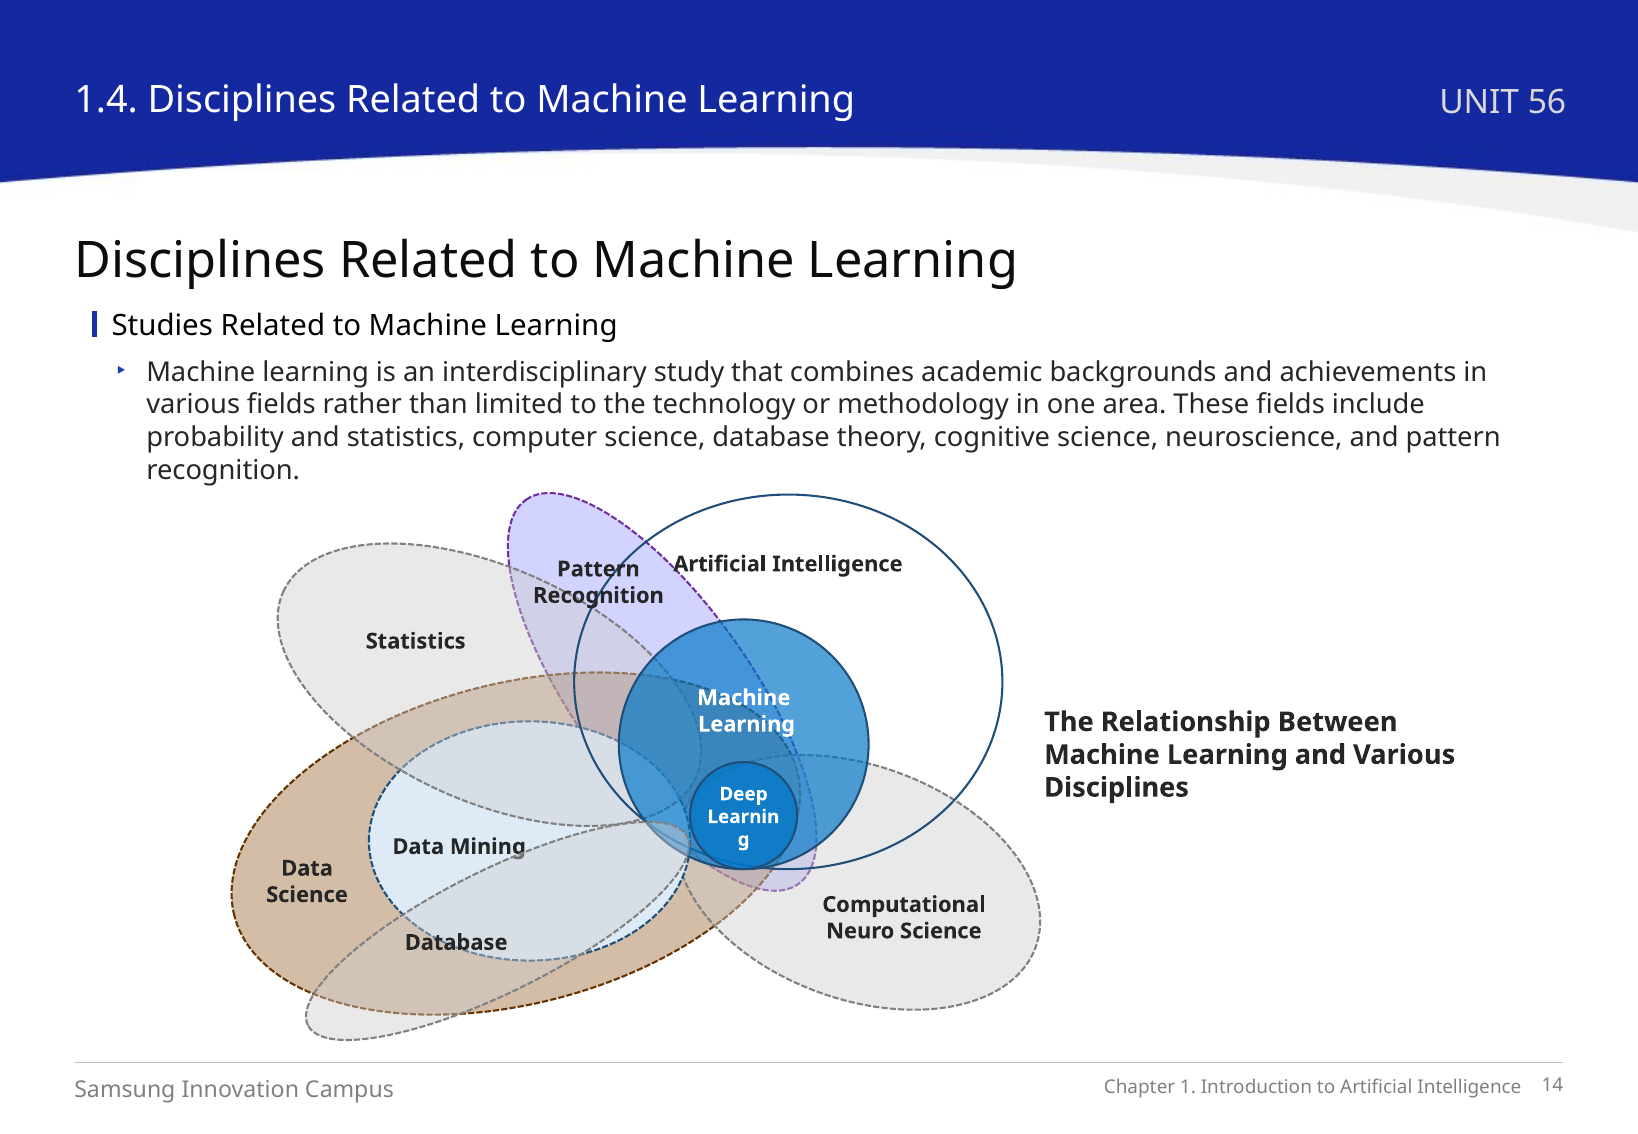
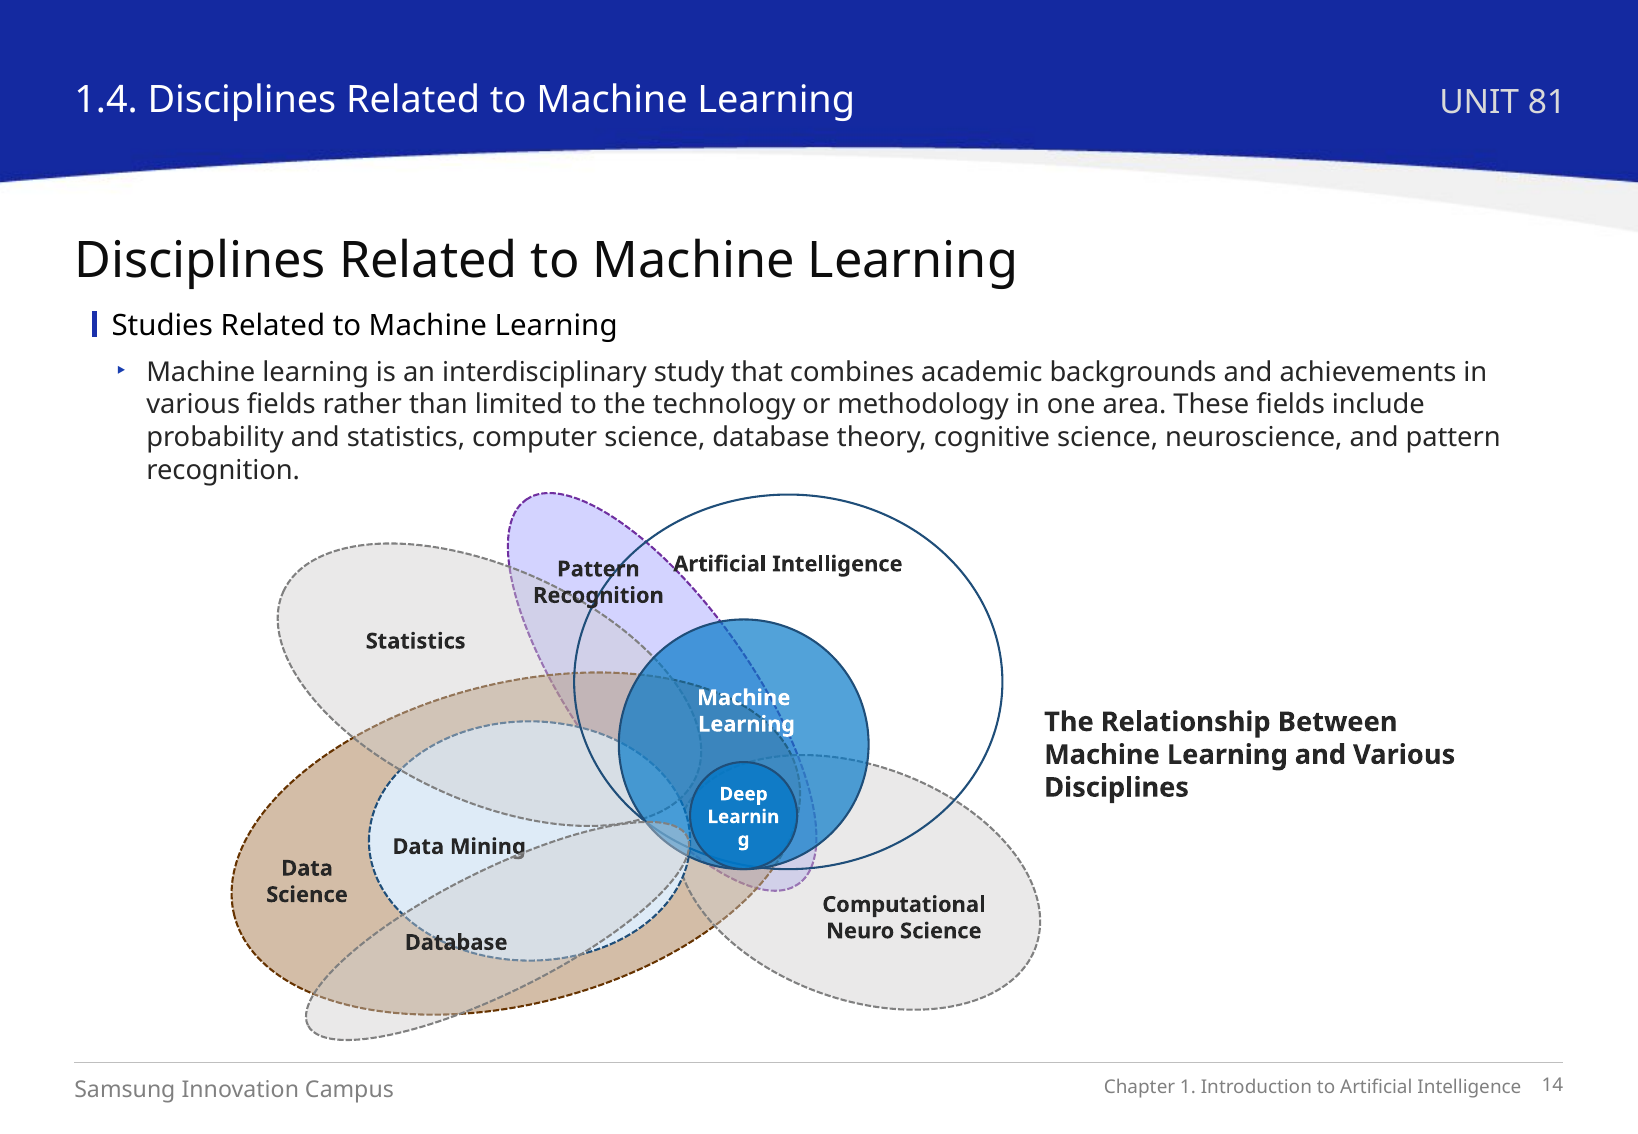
56: 56 -> 81 (1547, 102)
